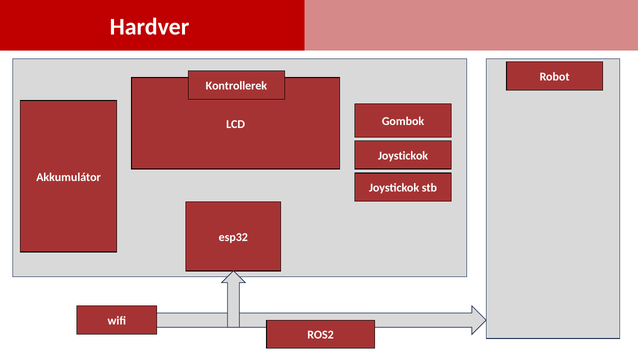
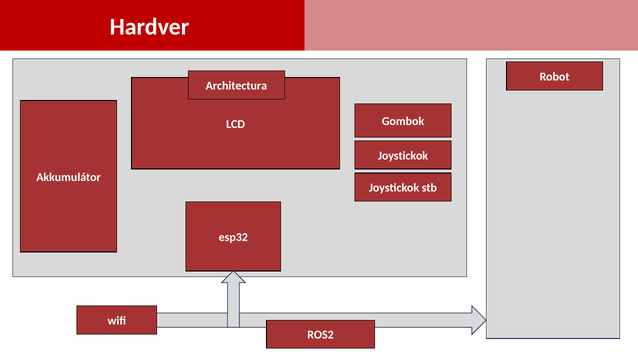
Kontrollerek: Kontrollerek -> Architectura (236, 86)
